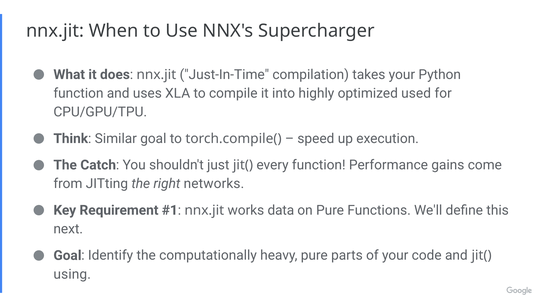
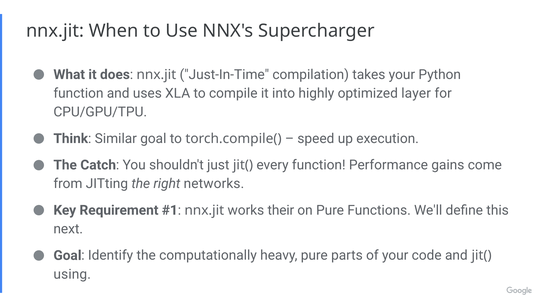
used: used -> layer (416, 94)
data: data -> their (281, 211)
